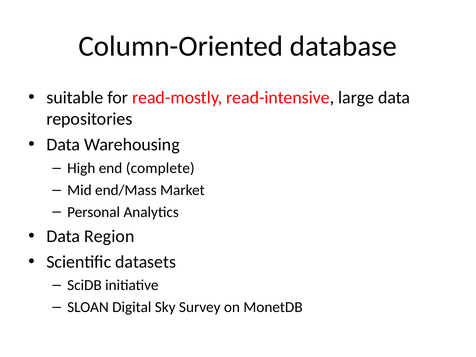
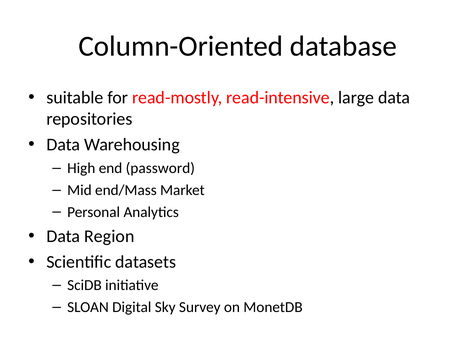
complete: complete -> password (160, 168)
